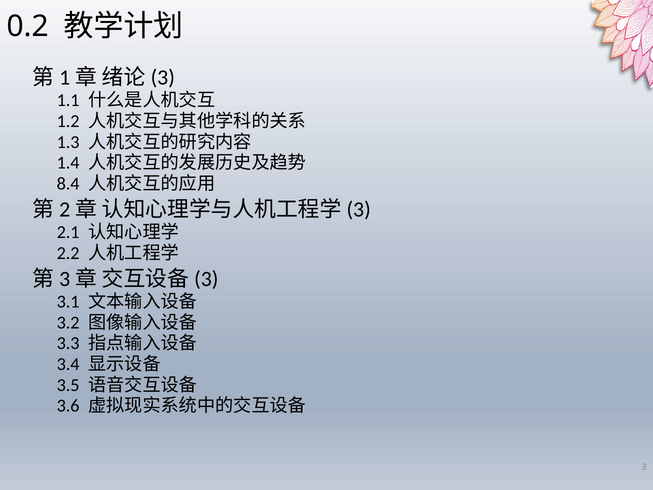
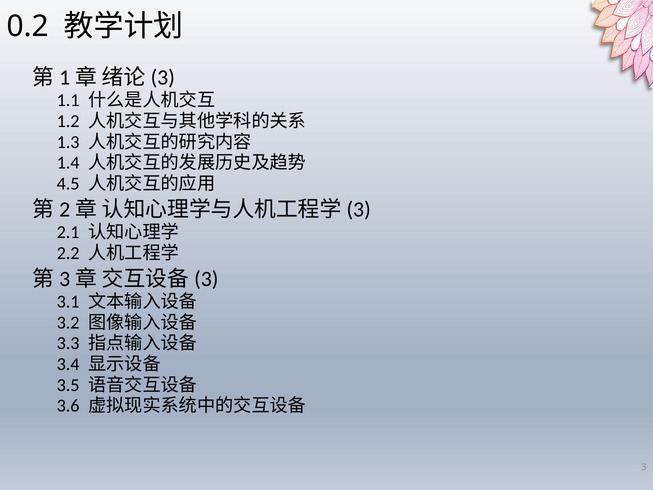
8.4: 8.4 -> 4.5 (68, 184)
